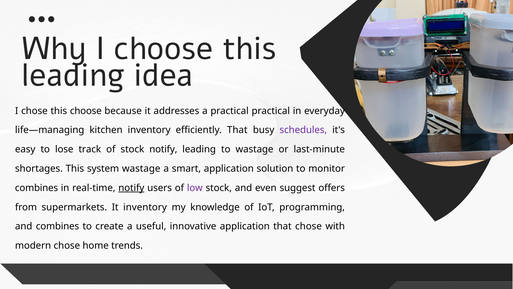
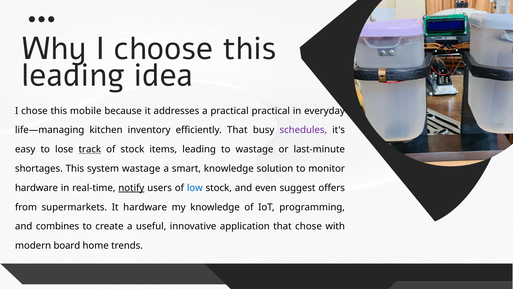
this choose: choose -> mobile (86, 111)
track underline: none -> present (90, 149)
stock notify: notify -> items (163, 149)
smart application: application -> knowledge (229, 168)
combines: combines -> hardware (37, 188)
low colour: purple -> blue (195, 188)
It inventory: inventory -> hardware (145, 207)
modern chose: chose -> board (67, 245)
